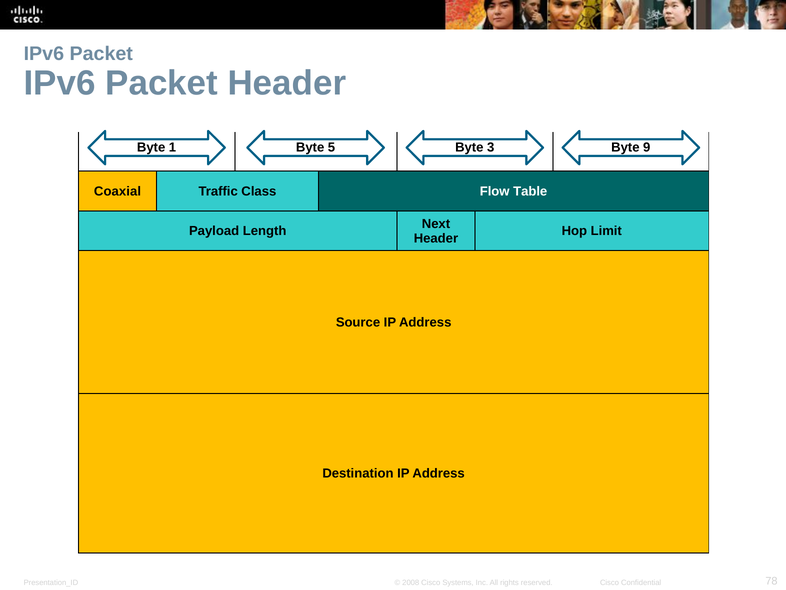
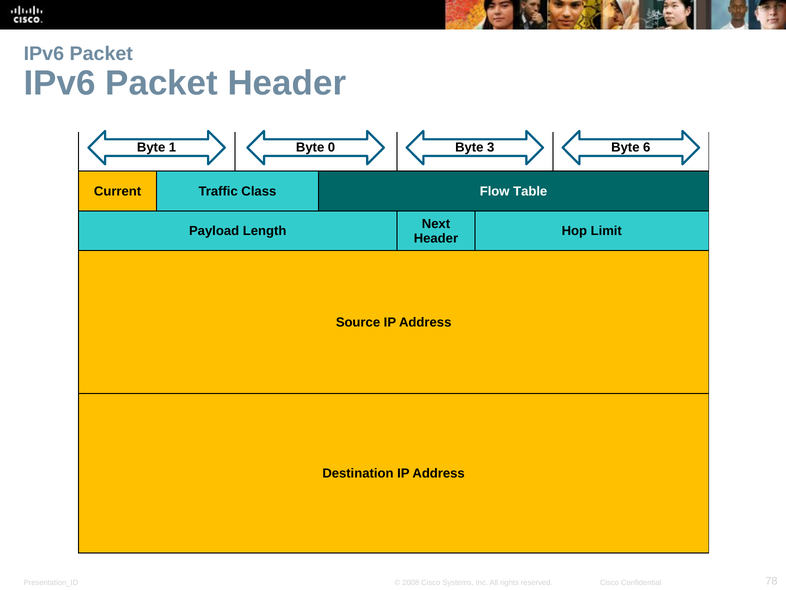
5: 5 -> 0 (331, 147)
9: 9 -> 6 (647, 147)
Coaxial: Coaxial -> Current (118, 191)
